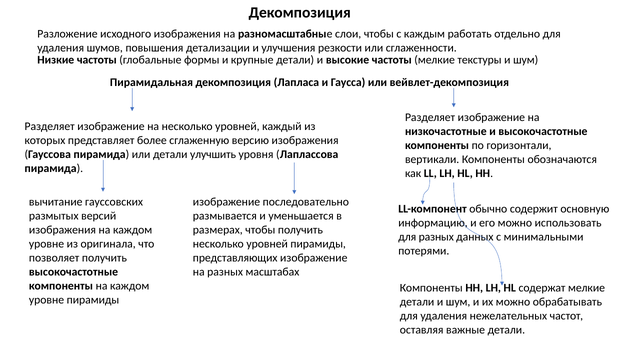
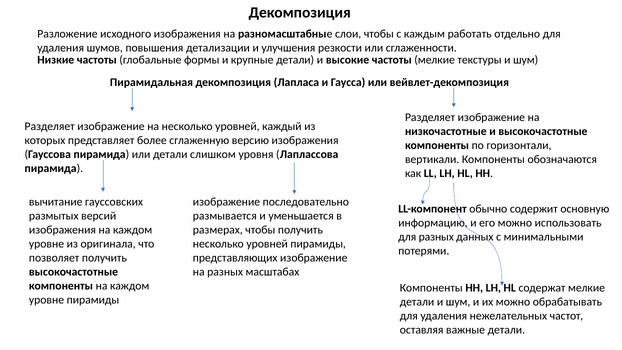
улучшить: улучшить -> слишком (213, 154)
